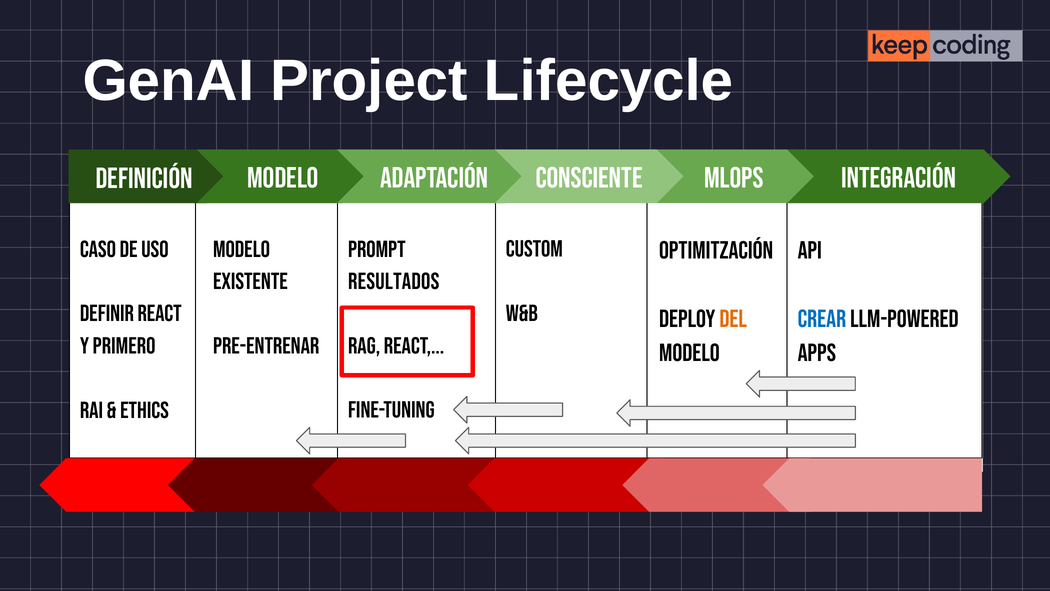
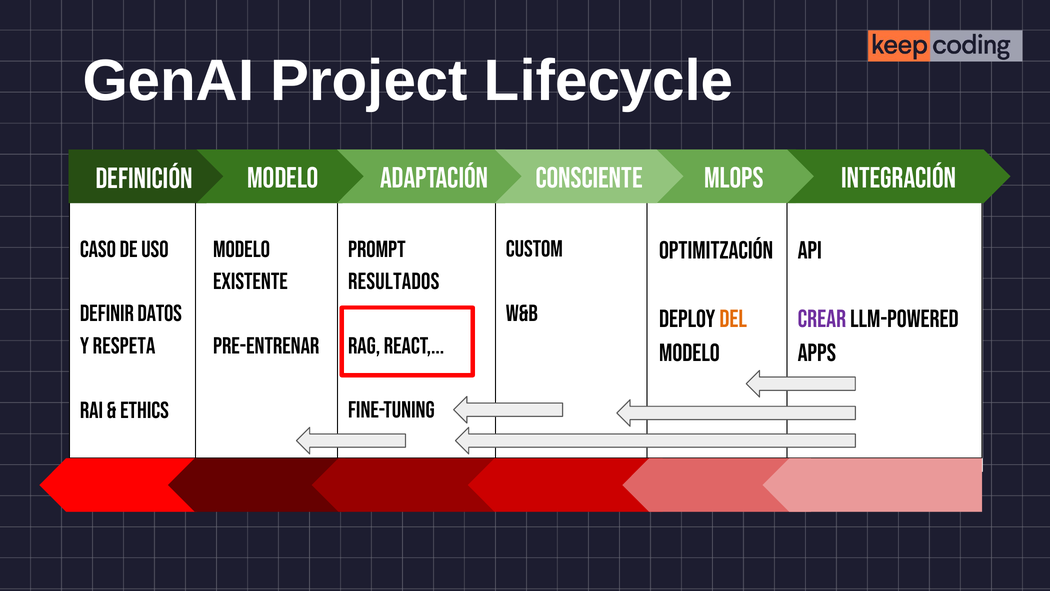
Definir react: react -> datos (160, 314)
Crear colour: blue -> purple (822, 319)
primero: primero -> respeta (124, 346)
